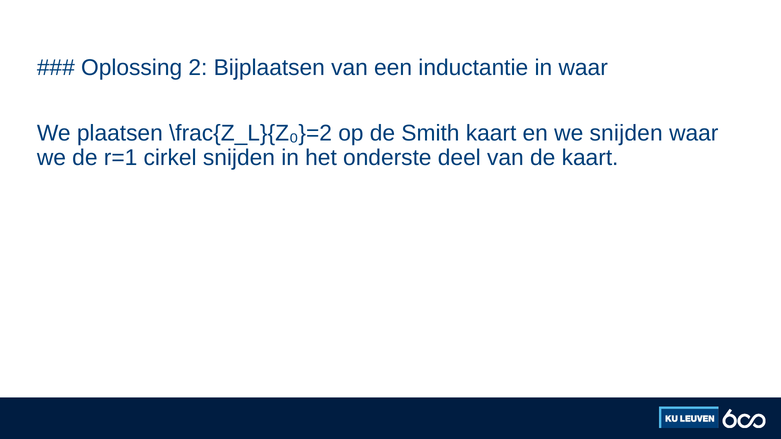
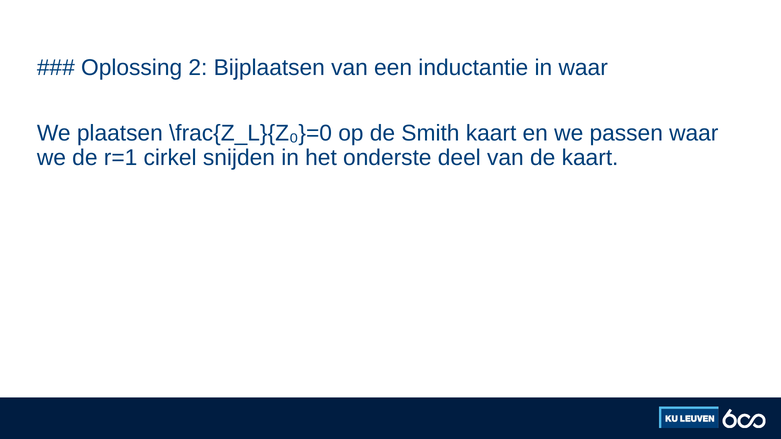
\frac{Z_L}{Z₀}=2: \frac{Z_L}{Z₀}=2 -> \frac{Z_L}{Z₀}=0 (251, 133)
we snijden: snijden -> passen (626, 133)
